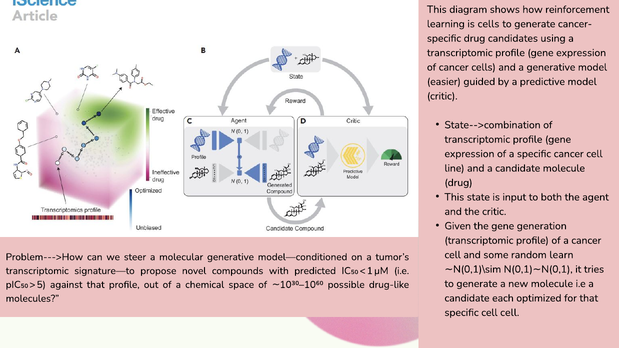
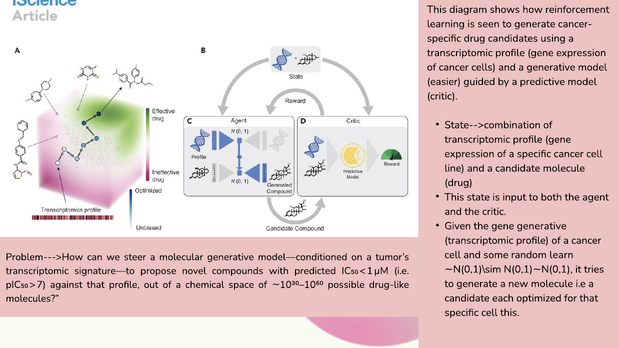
is cells: cells -> seen (488, 24)
gene generation: generation -> generative (542, 226)
5: 5 -> 7 (41, 285)
cell cell: cell -> this (510, 313)
